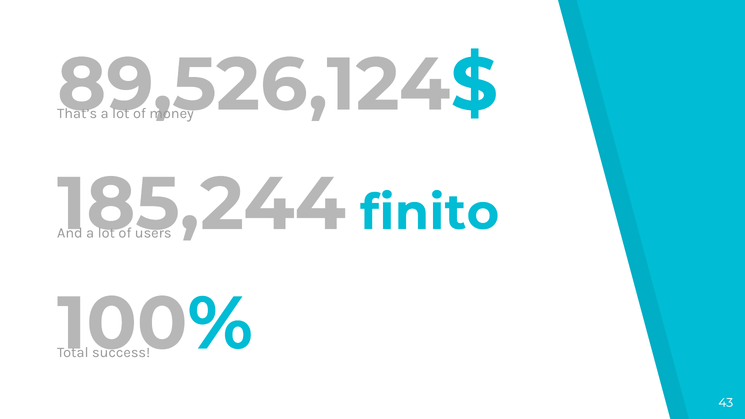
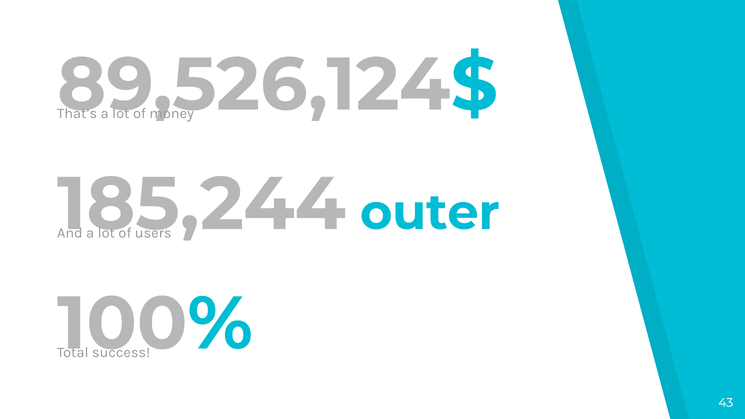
finito: finito -> outer (430, 213)
